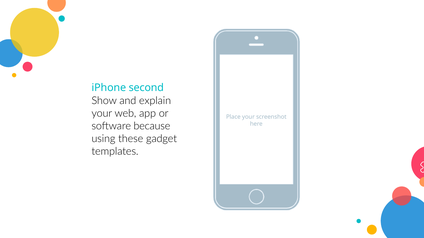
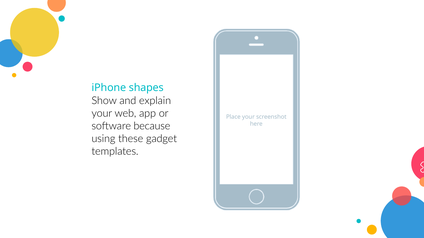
second: second -> shapes (146, 88)
